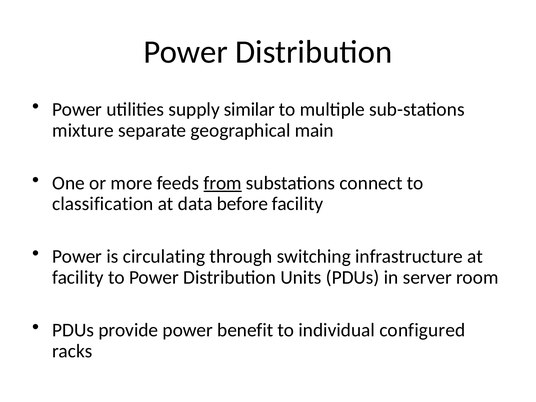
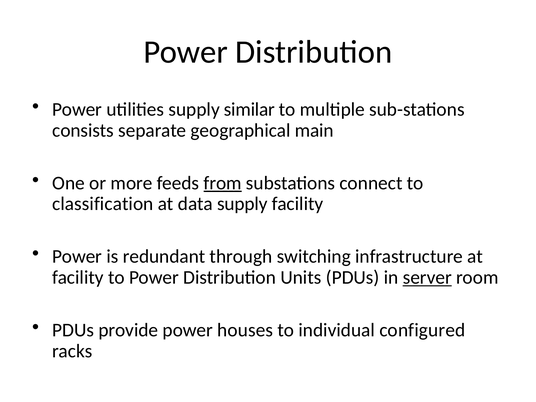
mixture: mixture -> consists (83, 130)
data before: before -> supply (242, 204)
circulating: circulating -> redundant (164, 257)
server underline: none -> present (427, 277)
benefit: benefit -> houses (245, 330)
